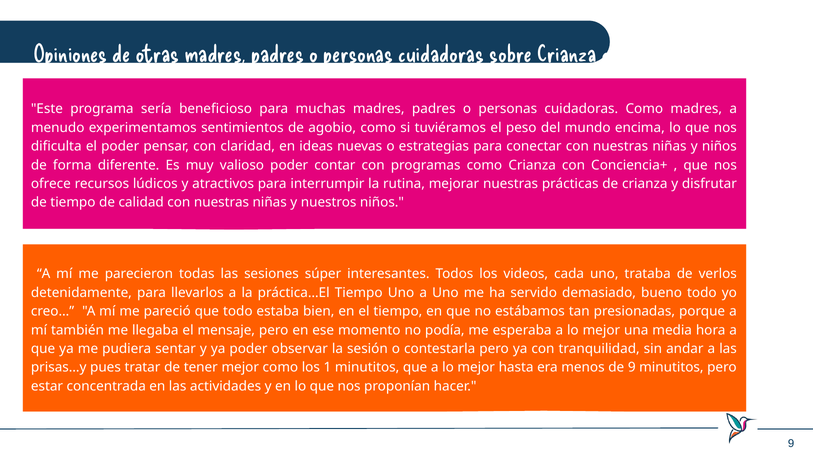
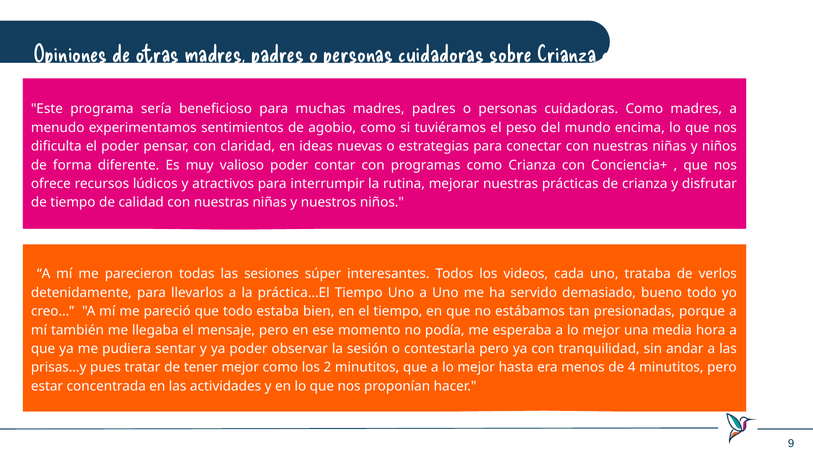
1: 1 -> 2 (327, 368)
de 9: 9 -> 4 (632, 368)
